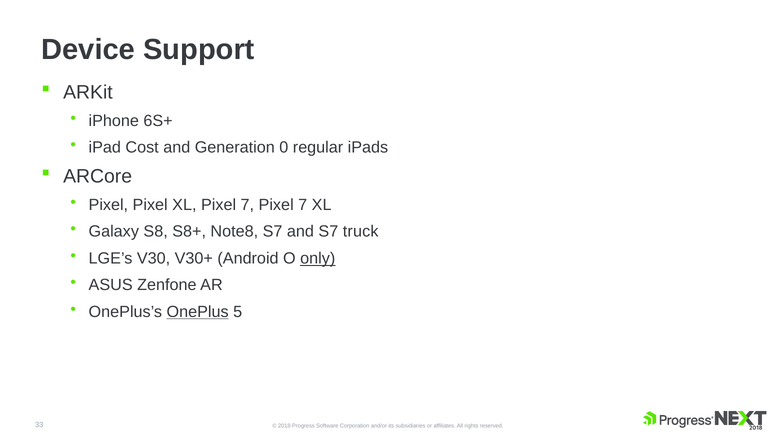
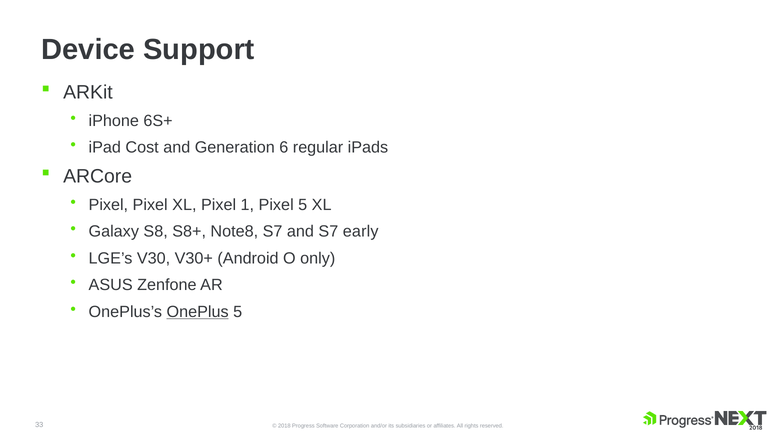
0: 0 -> 6 (284, 147)
XL Pixel 7: 7 -> 1 (247, 205)
7: 7 -> 5 (303, 205)
truck: truck -> early (361, 231)
only underline: present -> none (318, 258)
